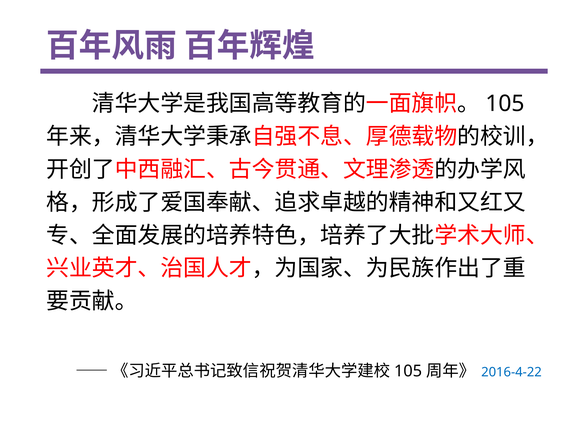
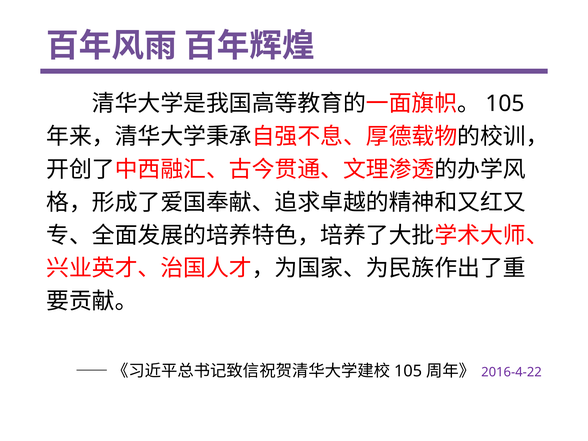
2016-4-22 colour: blue -> purple (511, 372)
